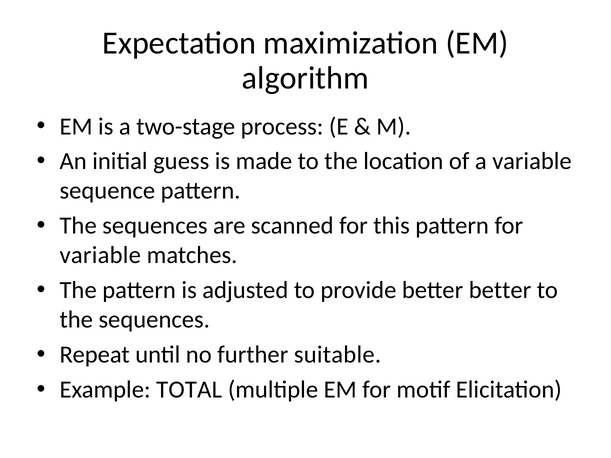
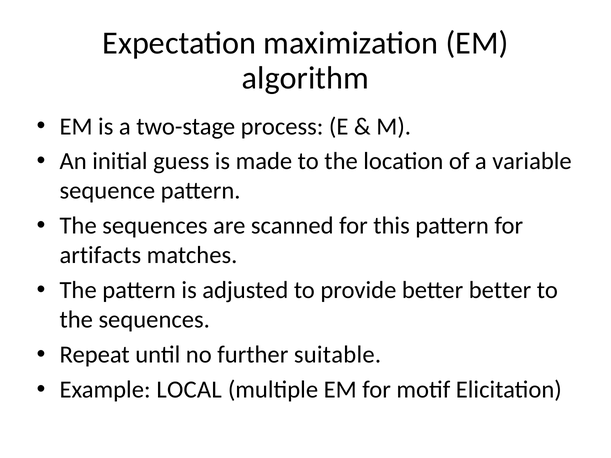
variable: variable -> artifacts (100, 255)
TOTAL: TOTAL -> LOCAL (189, 390)
